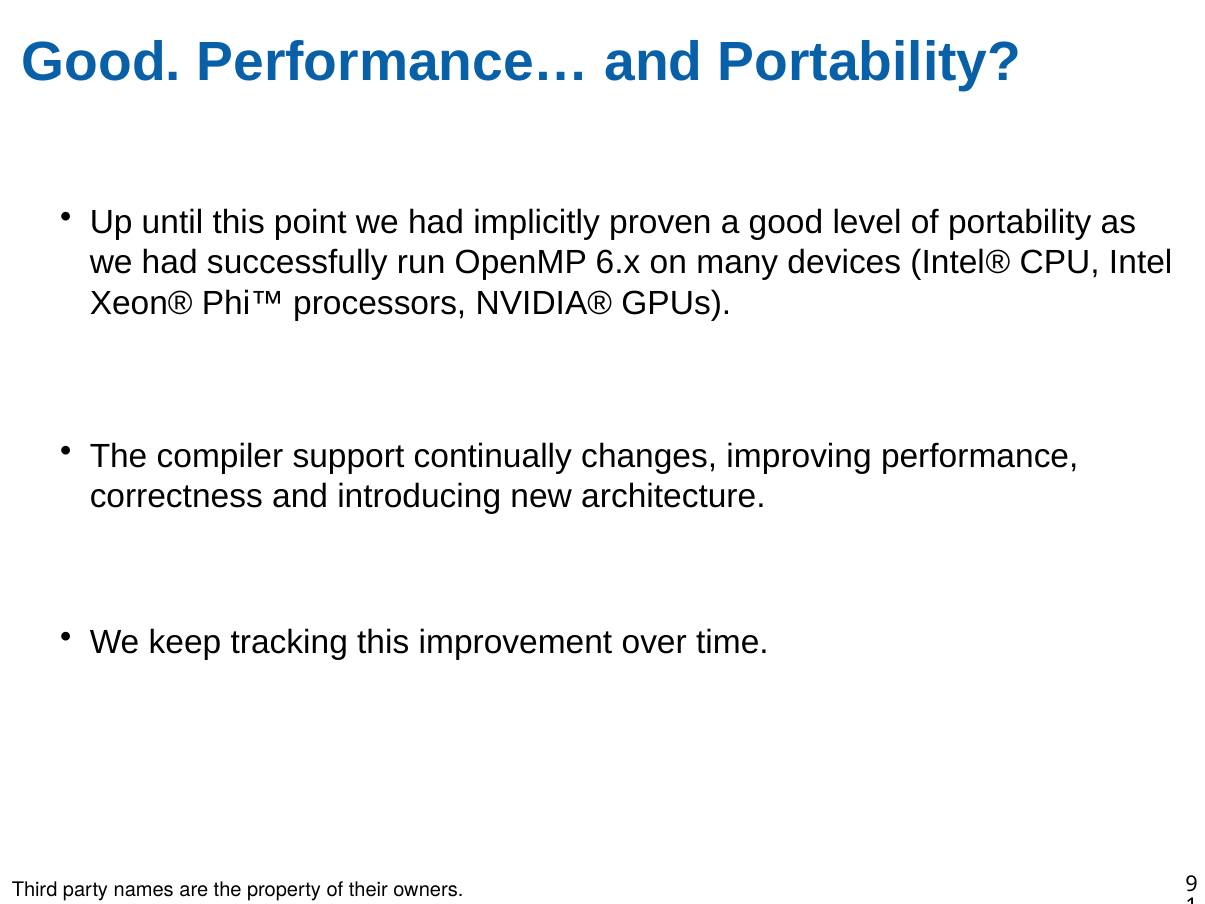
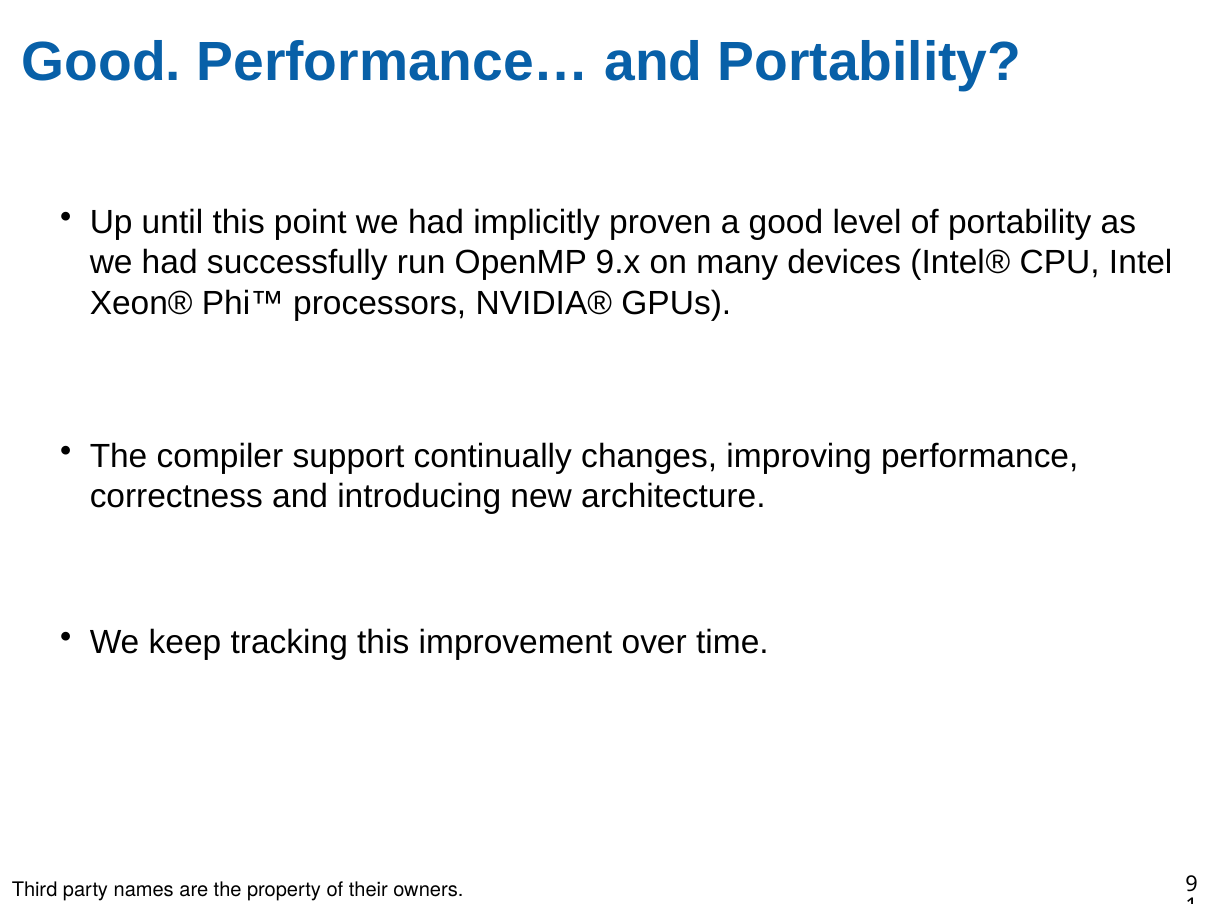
6.x: 6.x -> 9.x (618, 263)
